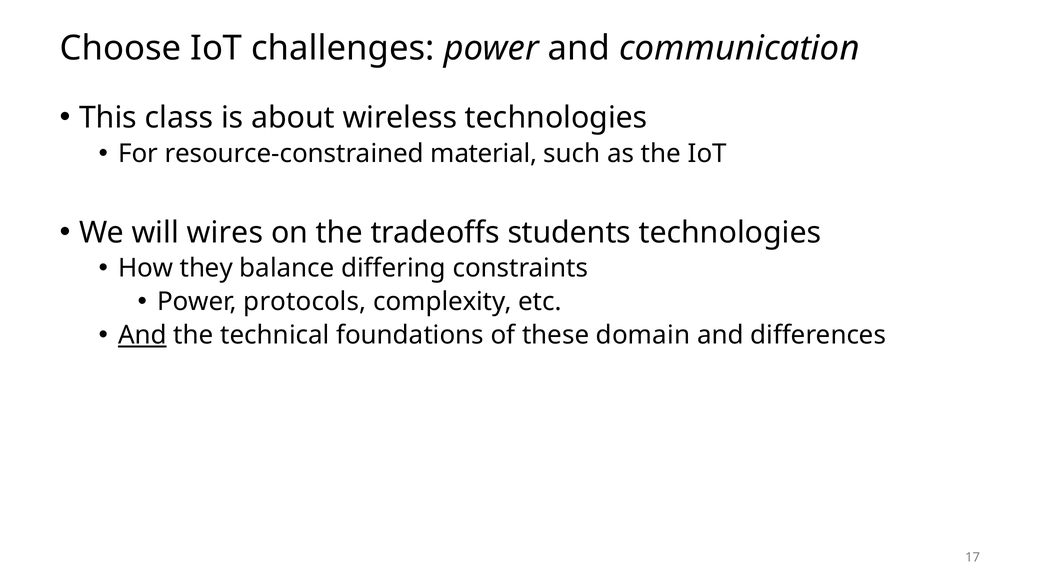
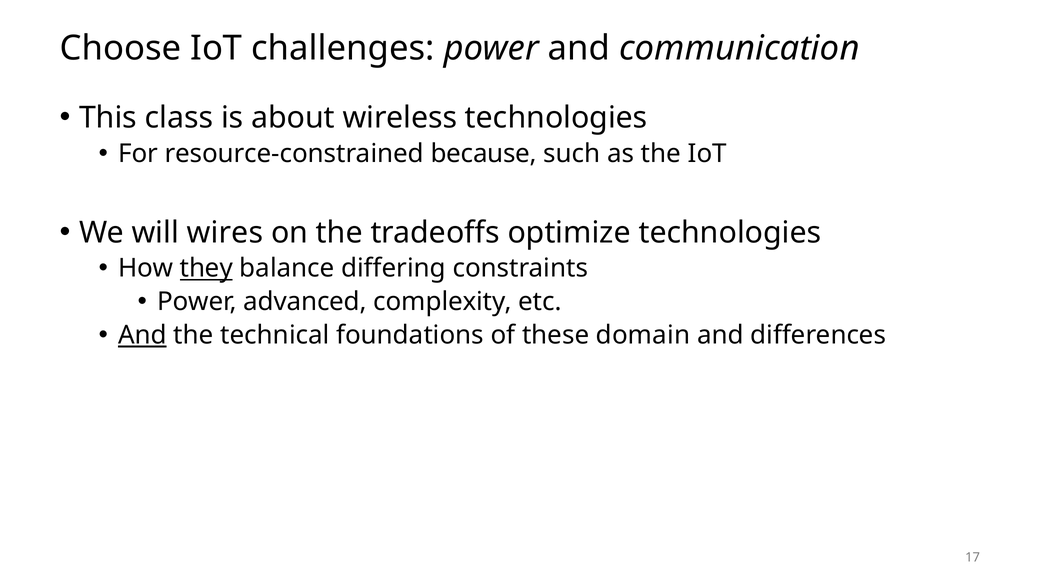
material: material -> because (484, 153)
students: students -> optimize (569, 232)
they underline: none -> present (206, 268)
protocols: protocols -> advanced (305, 302)
